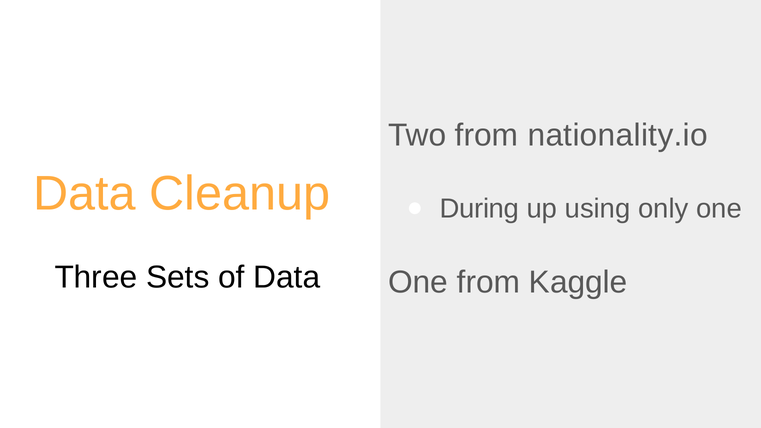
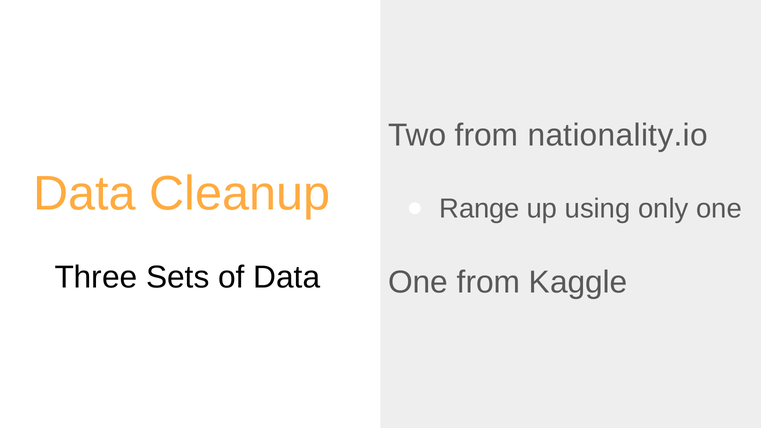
During: During -> Range (479, 209)
